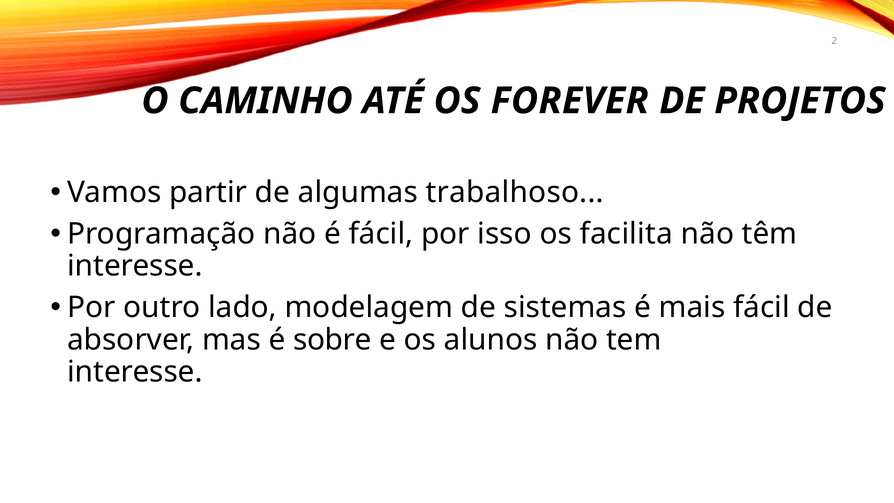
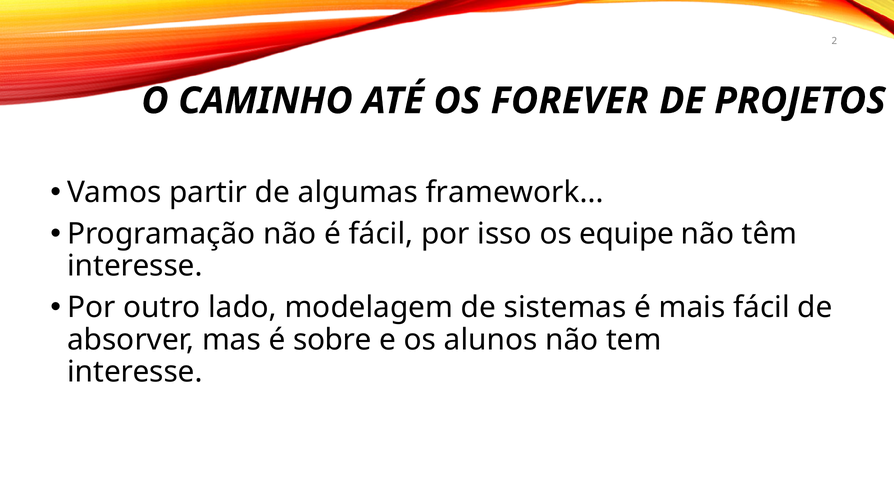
trabalhoso: trabalhoso -> framework (515, 192)
facilita: facilita -> equipe (627, 234)
